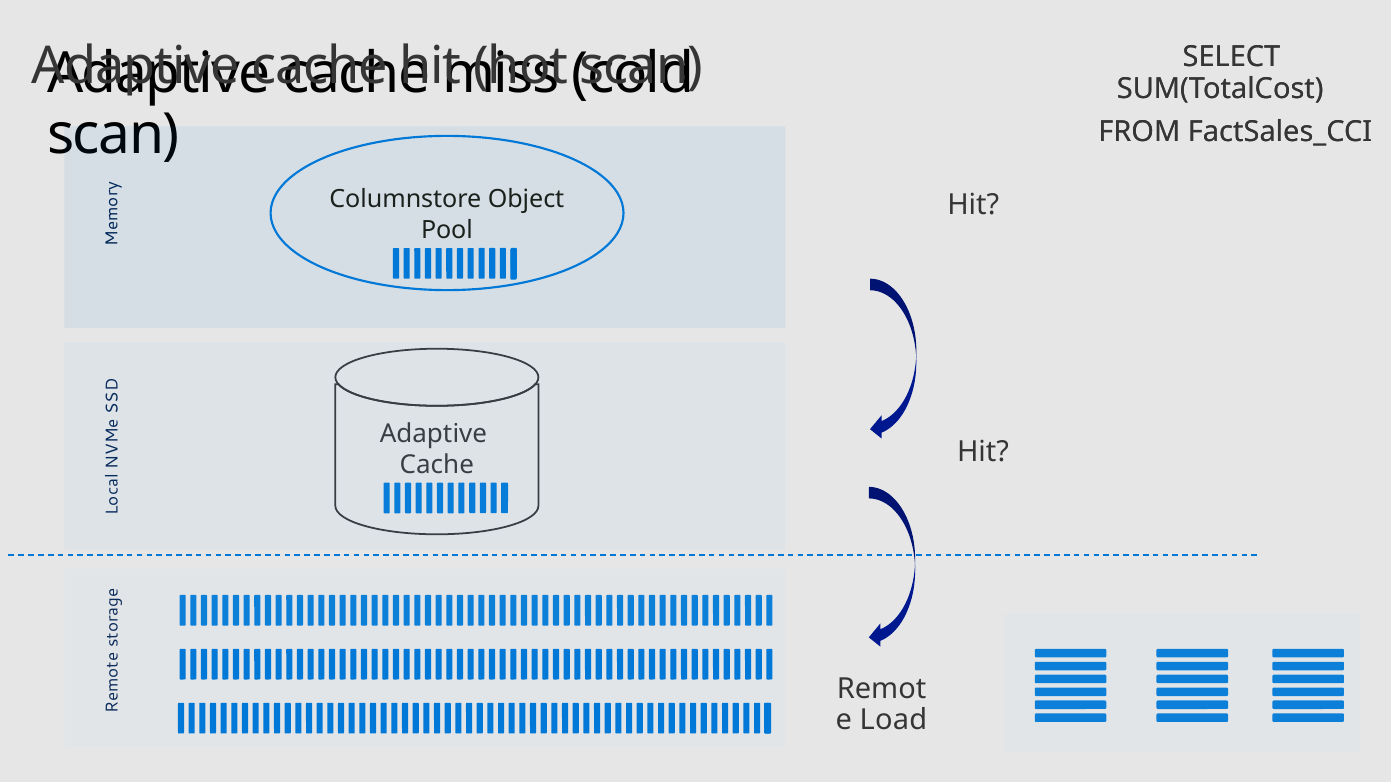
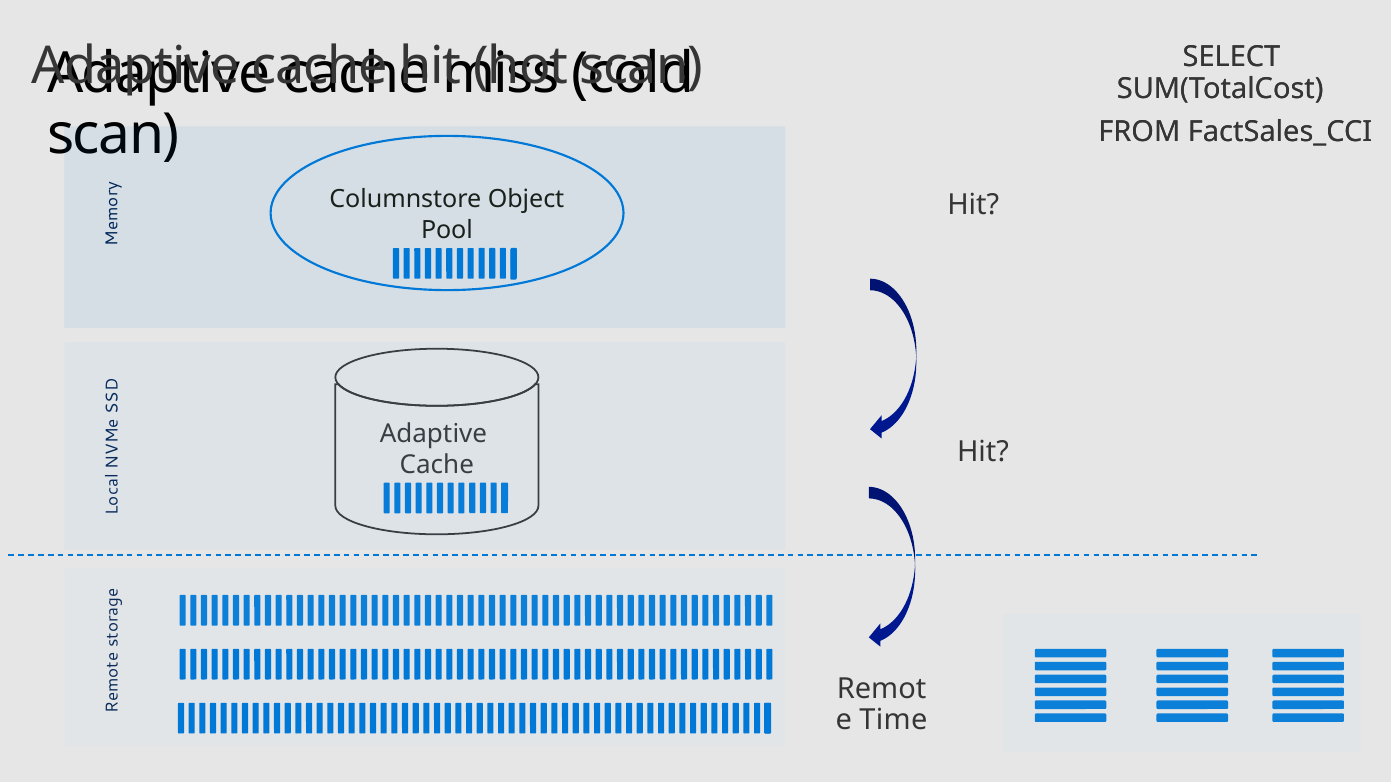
Load: Load -> Time (893, 720)
